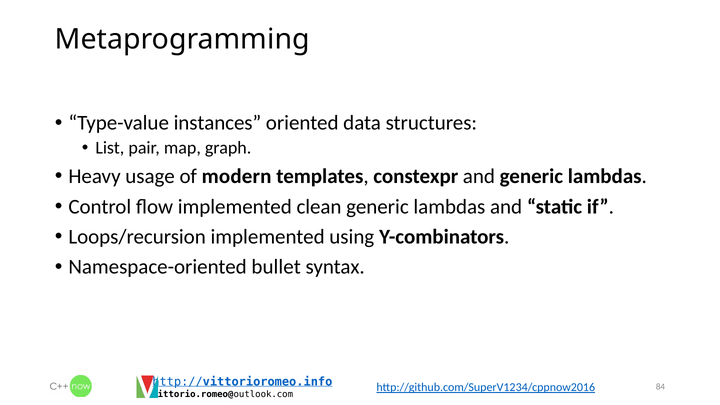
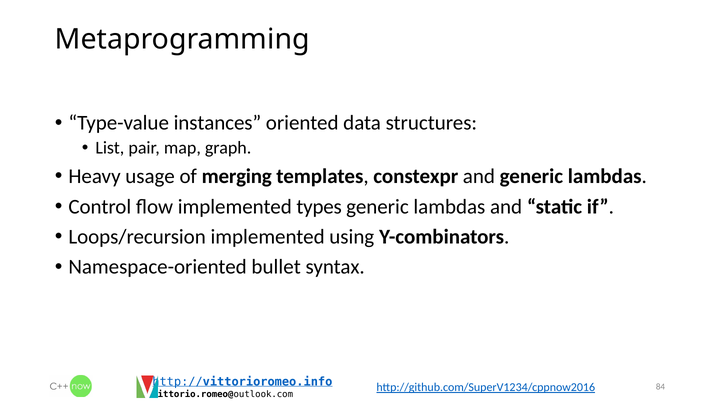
modern: modern -> merging (237, 176)
clean: clean -> types (319, 207)
